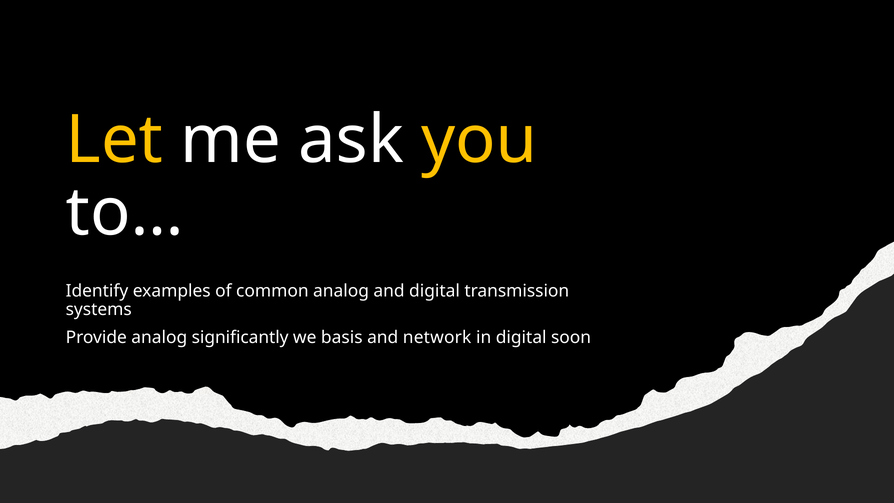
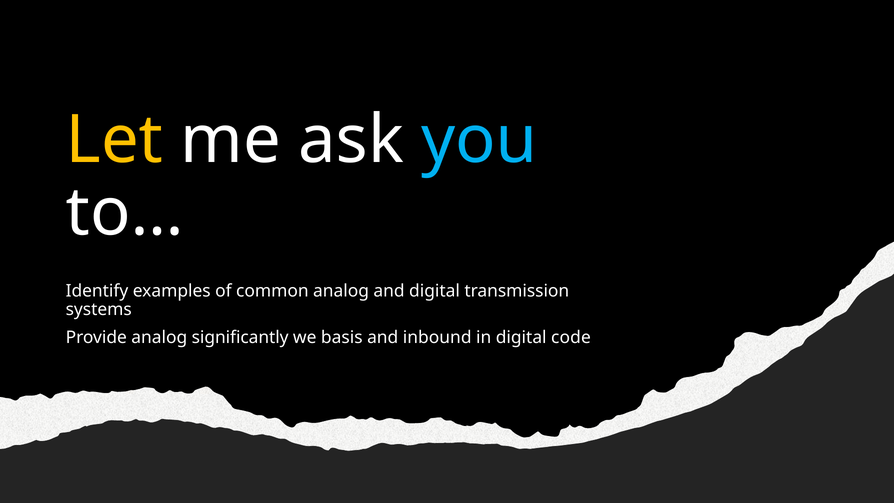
you colour: yellow -> light blue (479, 140)
network: network -> inbound (437, 338)
soon: soon -> code (571, 338)
